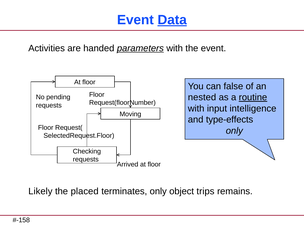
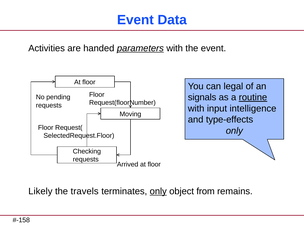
Data underline: present -> none (172, 20)
false: false -> legal (233, 86)
nested: nested -> signals (202, 97)
placed: placed -> travels (85, 191)
only underline: none -> present (158, 191)
trips: trips -> from (206, 191)
